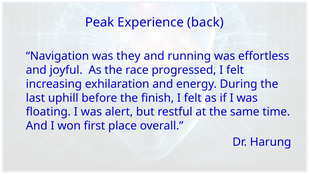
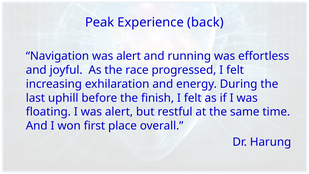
Navigation was they: they -> alert (129, 56)
